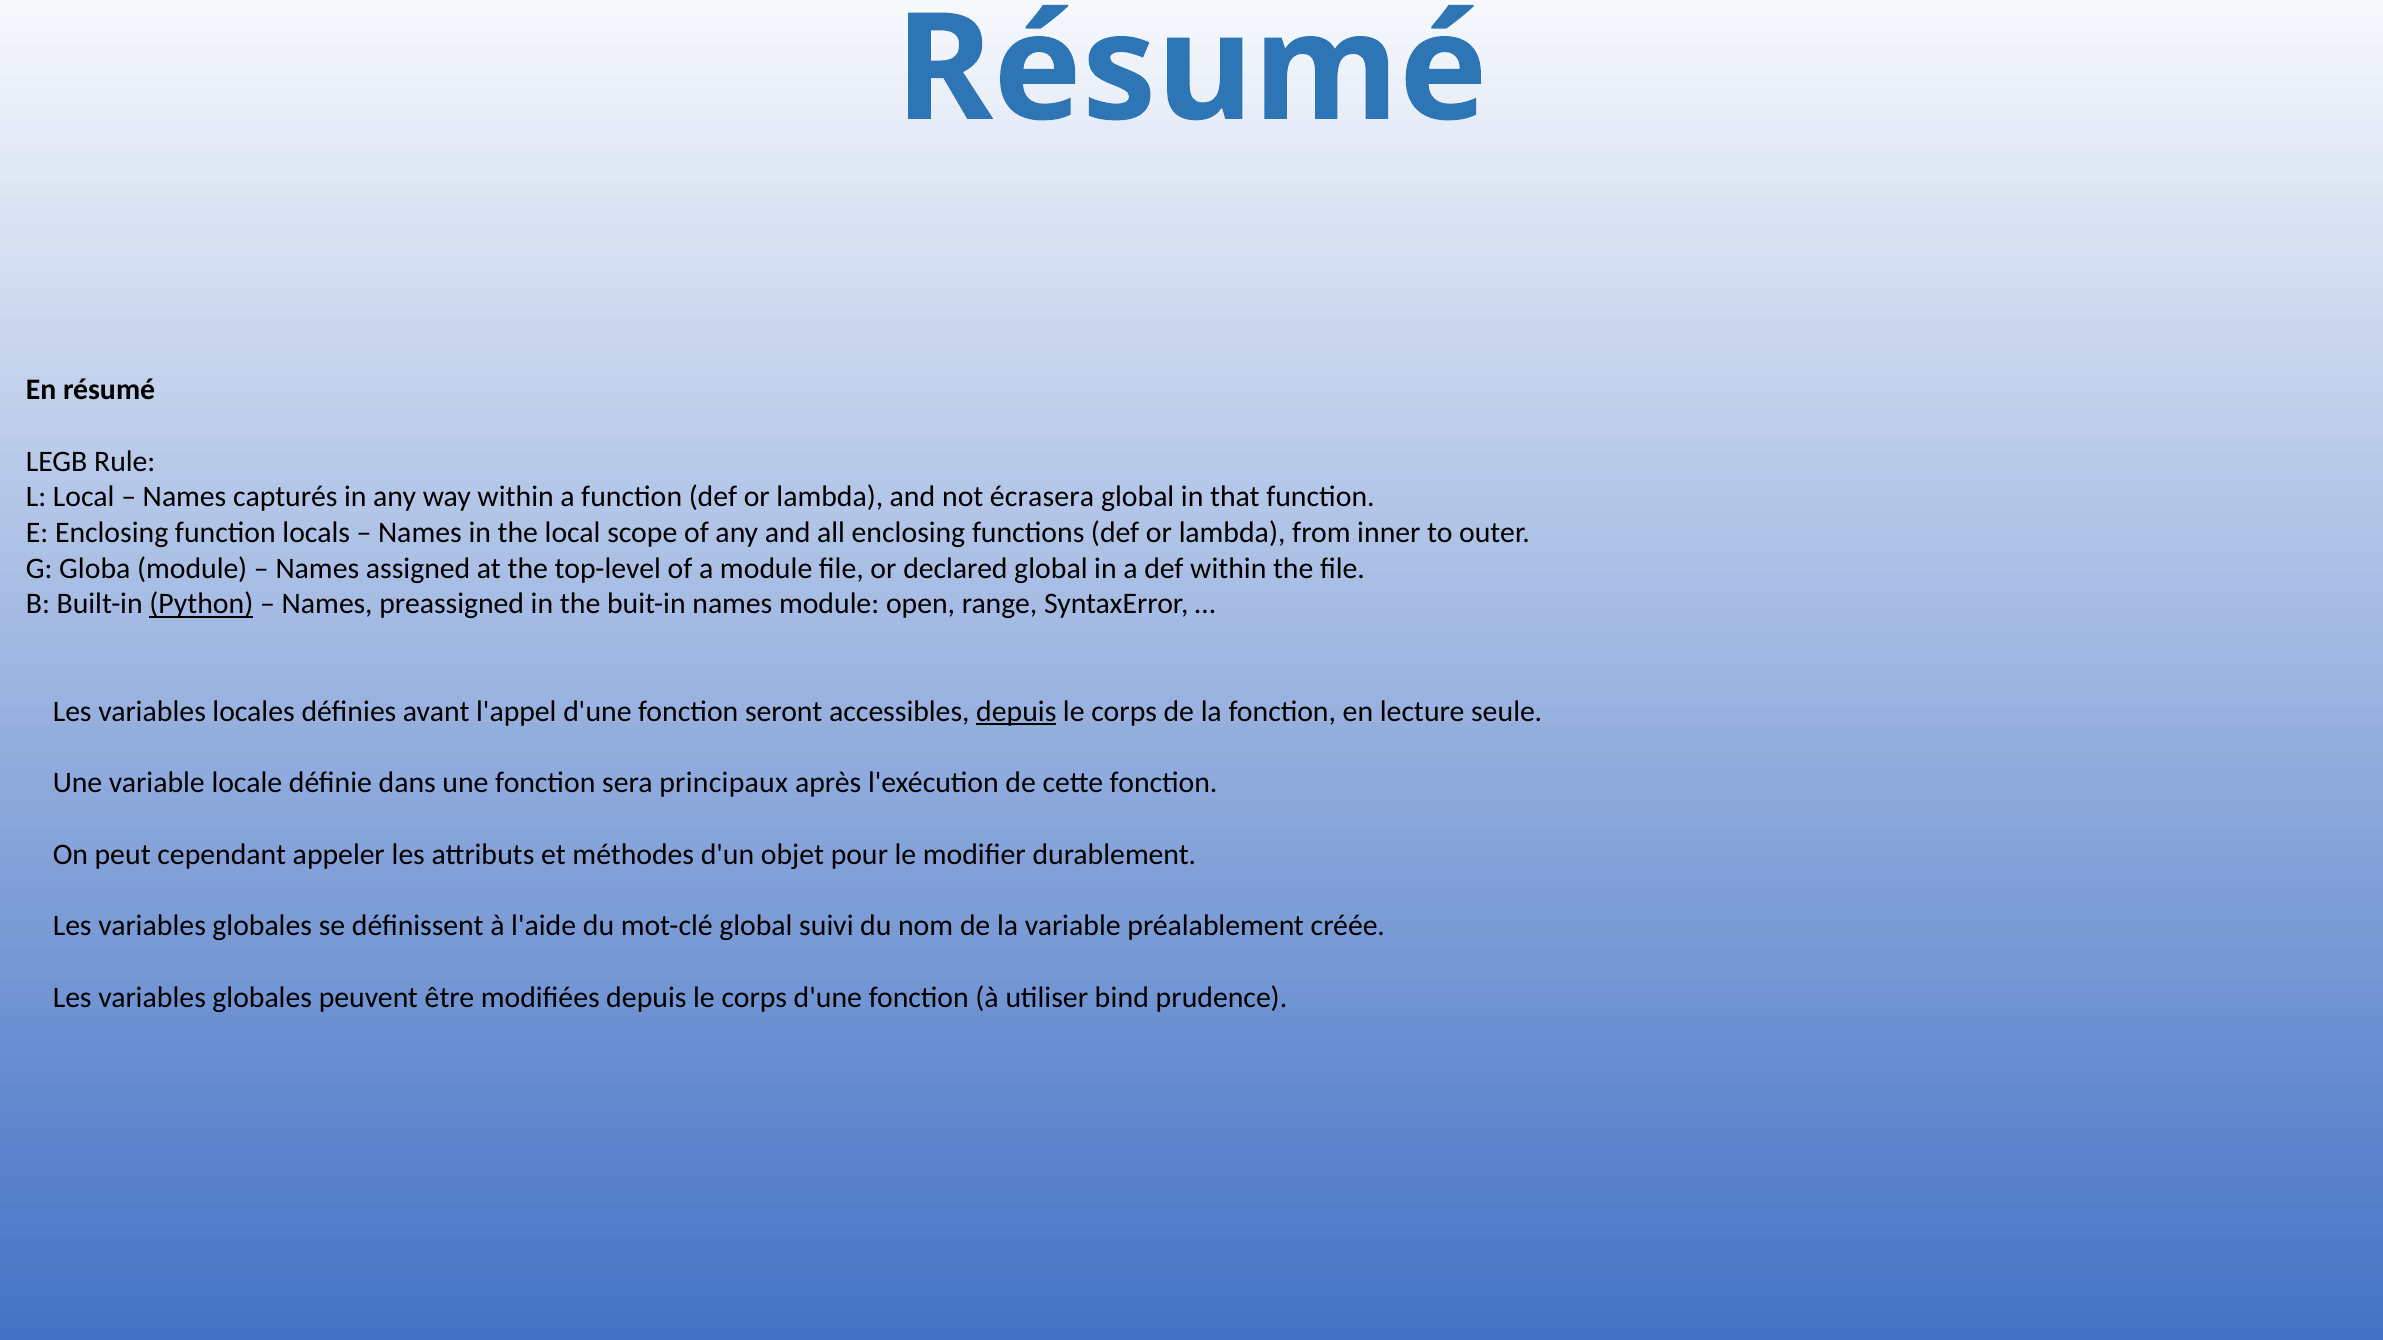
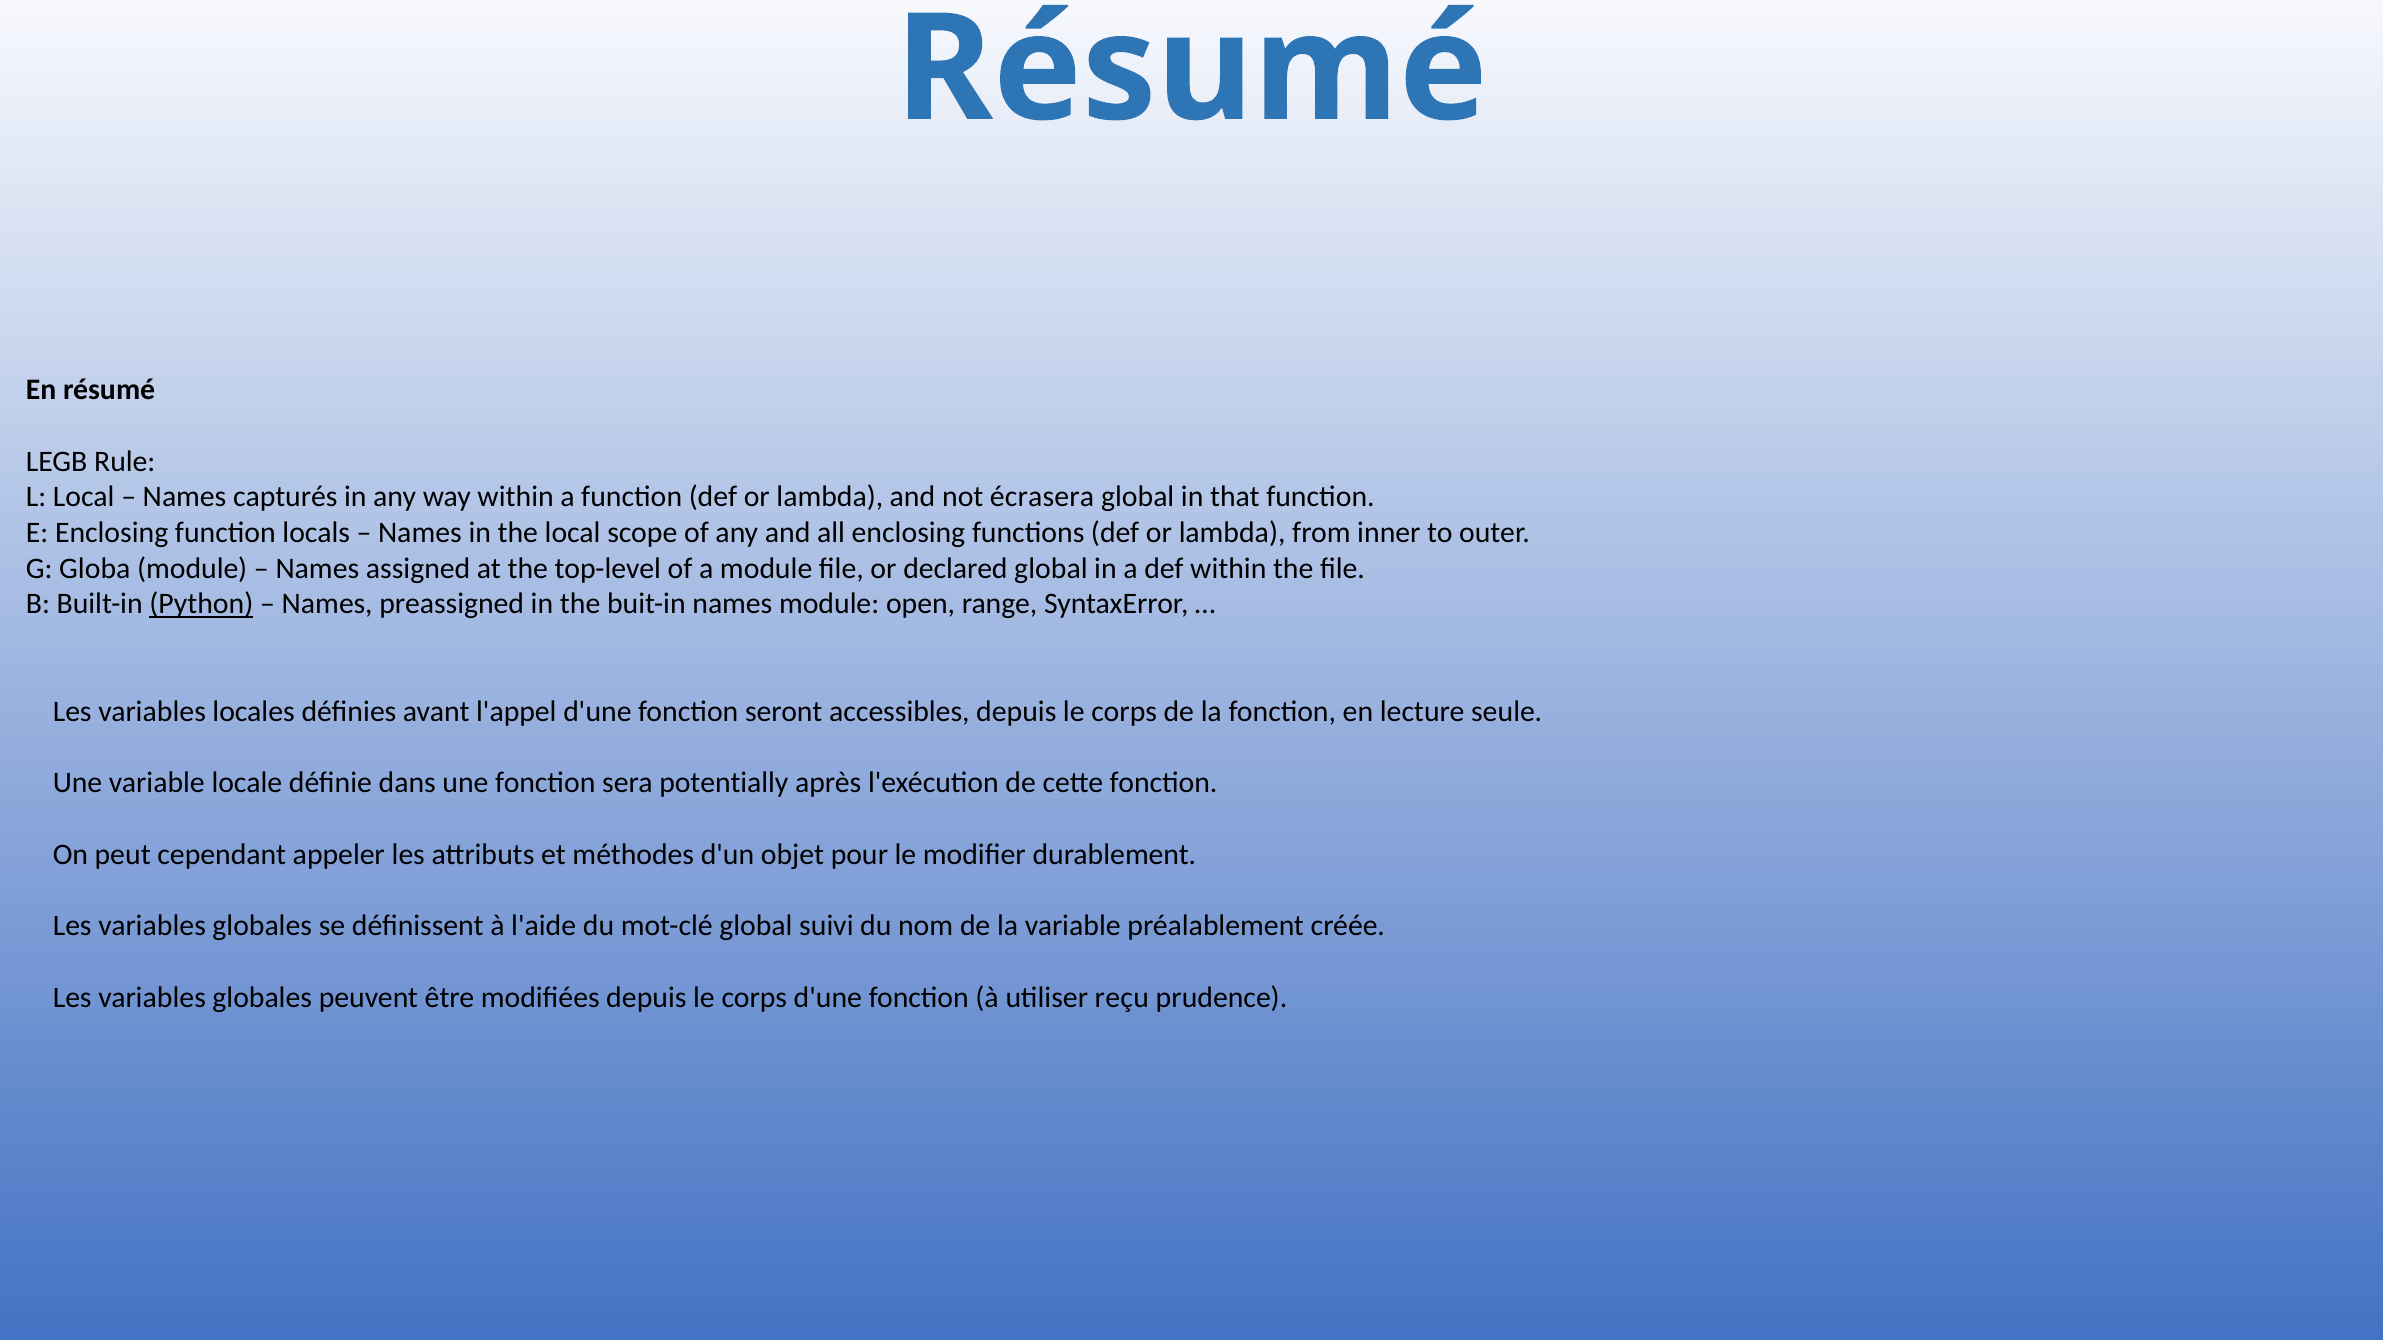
depuis underline: present -> none (1016, 712)
principaux: principaux -> potentially (724, 783)
bind: bind -> reçu (1122, 998)
